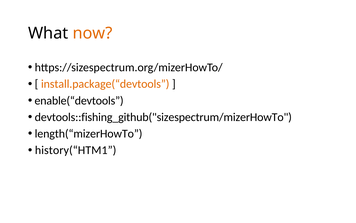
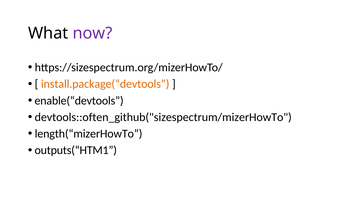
now colour: orange -> purple (92, 33)
devtools::fishing_github("sizespectrum/mizerHowTo: devtools::fishing_github("sizespectrum/mizerHowTo -> devtools::often_github("sizespectrum/mizerHowTo (163, 117)
history(“HTM1: history(“HTM1 -> outputs(“HTM1 (76, 150)
